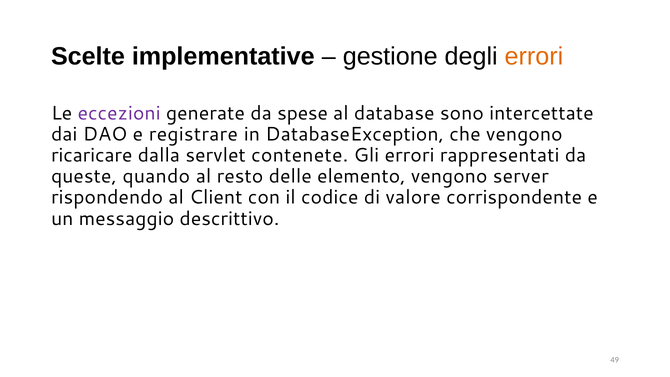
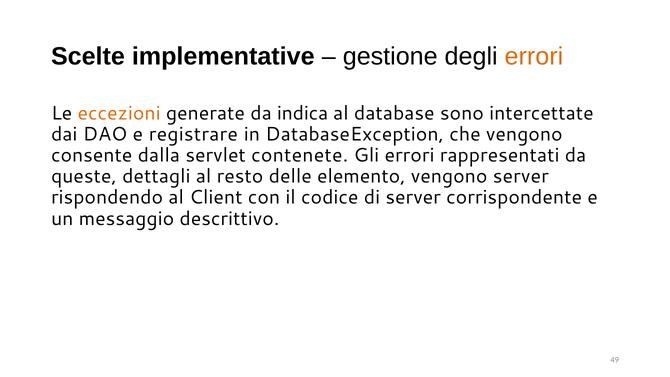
eccezioni colour: purple -> orange (119, 113)
spese: spese -> indica (303, 113)
ricaricare: ricaricare -> consente (92, 155)
quando: quando -> dettagli (156, 176)
di valore: valore -> server (413, 197)
